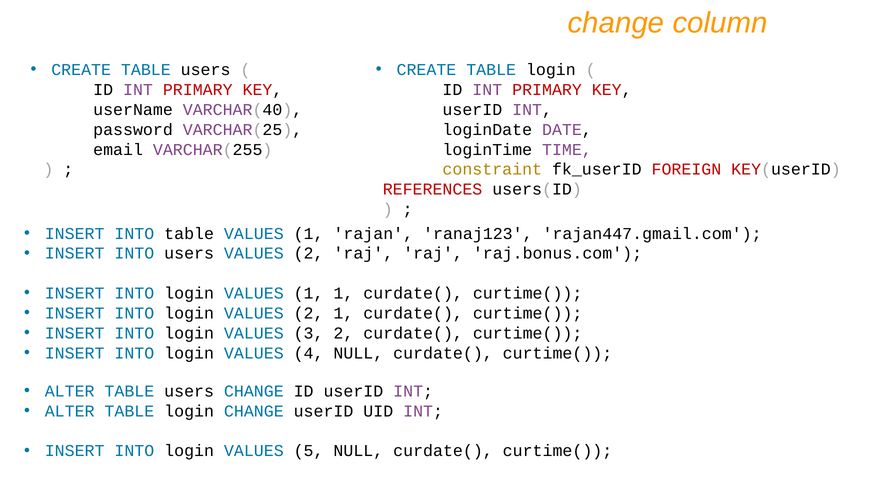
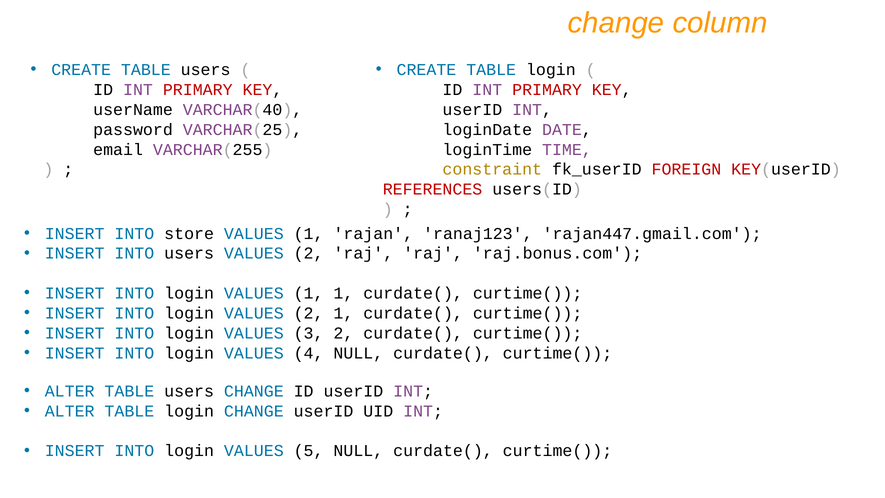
INTO table: table -> store (189, 233)
